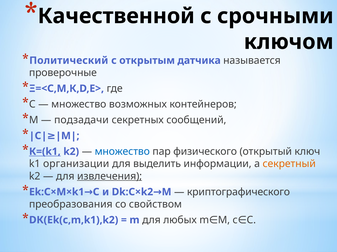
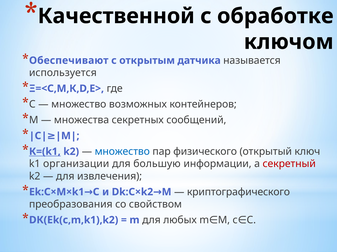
срочными: срочными -> обработке (275, 16)
Политический: Политический -> Обеспечивают (69, 61)
проверочные: проверочные -> используется (63, 73)
подзадачи: подзадачи -> множества (82, 120)
выделить: выделить -> большую (157, 164)
секретный colour: orange -> red (289, 164)
извлечения underline: present -> none (110, 177)
